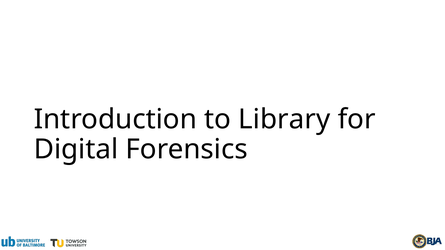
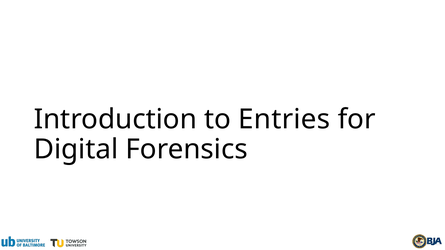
Library: Library -> Entries (284, 120)
